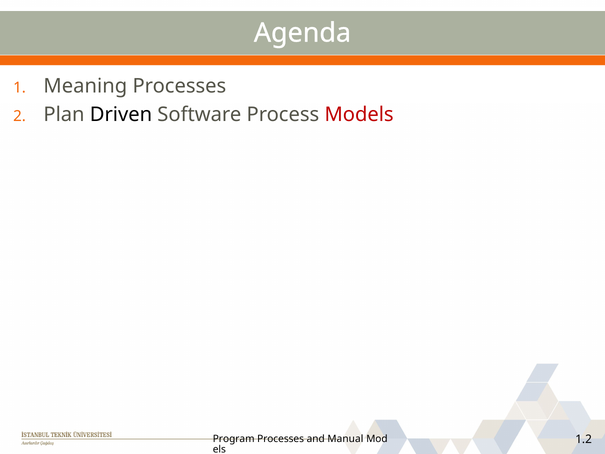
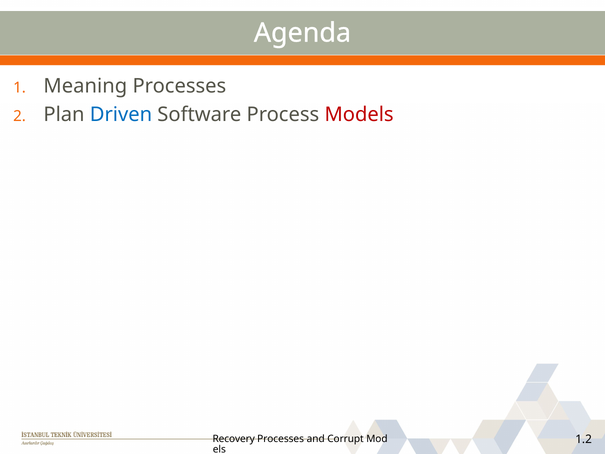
Driven colour: black -> blue (121, 114)
Program: Program -> Recovery (234, 439)
Manual: Manual -> Corrupt (346, 439)
